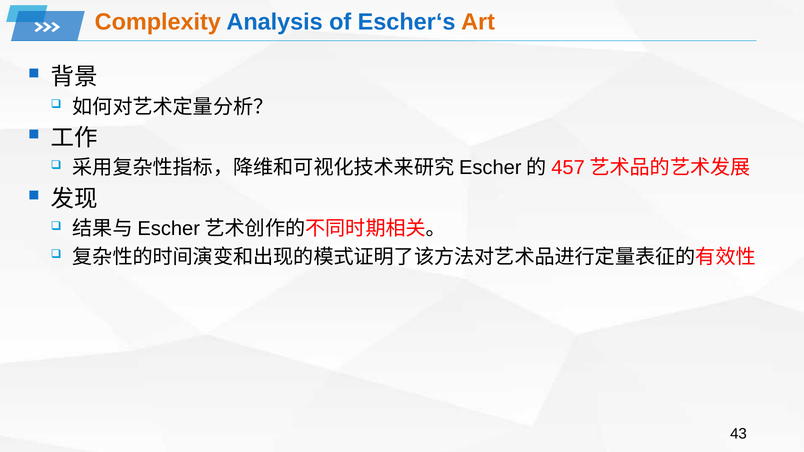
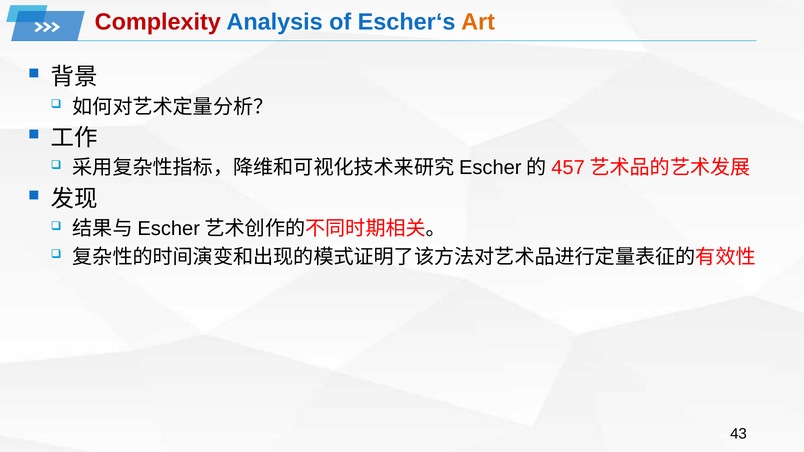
Complexity colour: orange -> red (158, 22)
